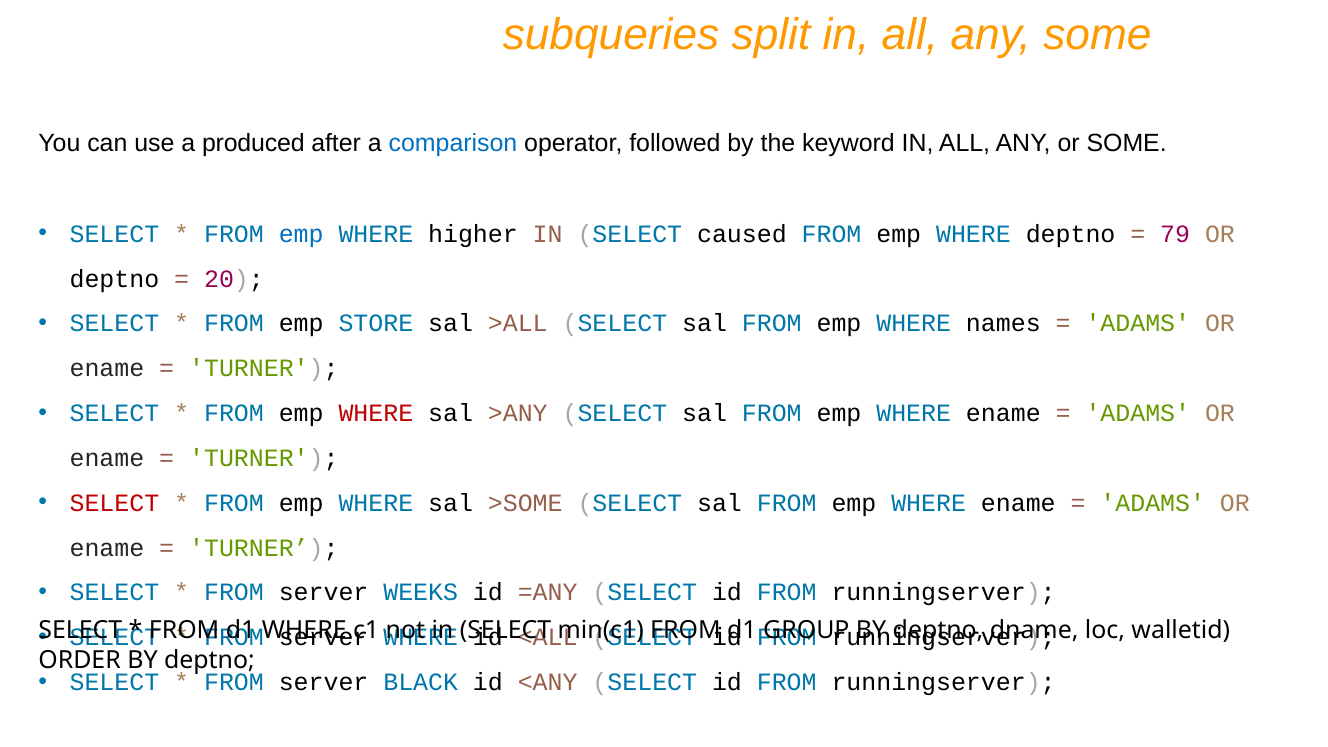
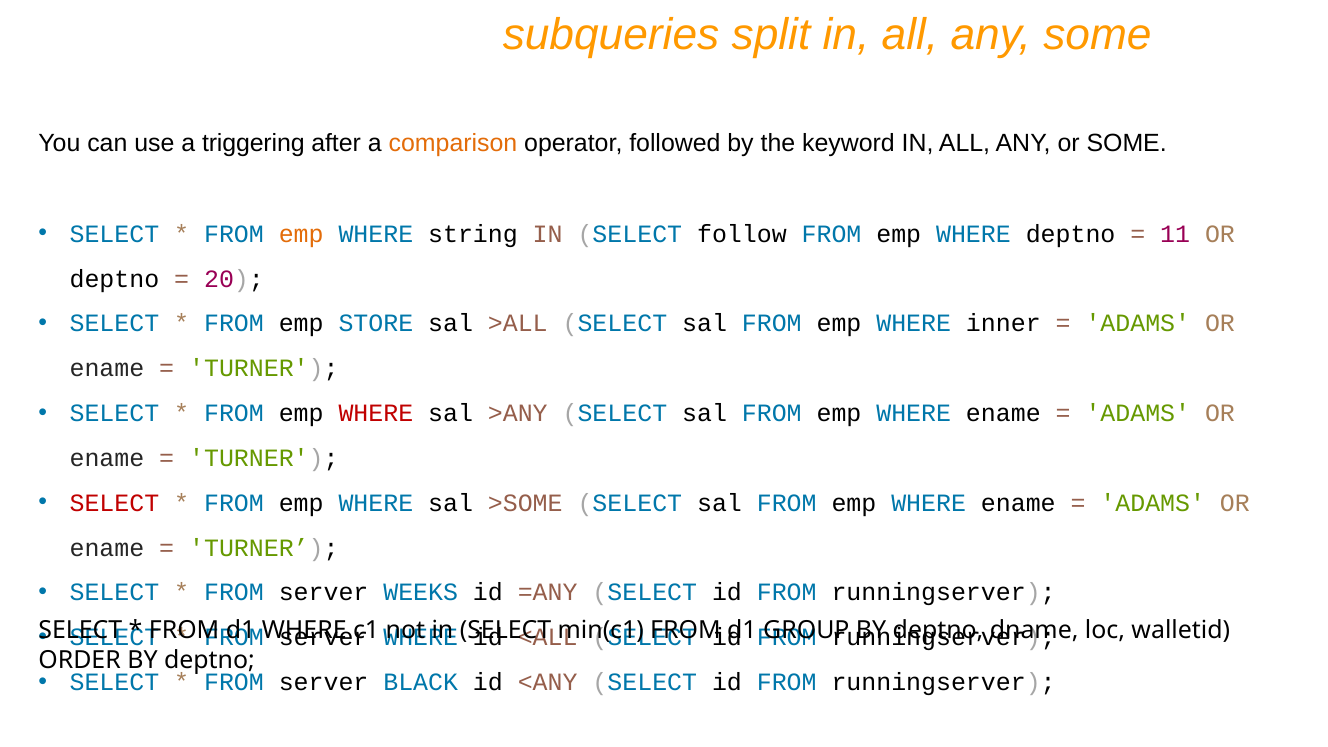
produced: produced -> triggering (253, 143)
comparison colour: blue -> orange (453, 143)
emp colour: blue -> orange (301, 234)
higher: higher -> string (473, 234)
caused: caused -> follow (742, 234)
79: 79 -> 11 (1175, 234)
names: names -> inner (1003, 324)
